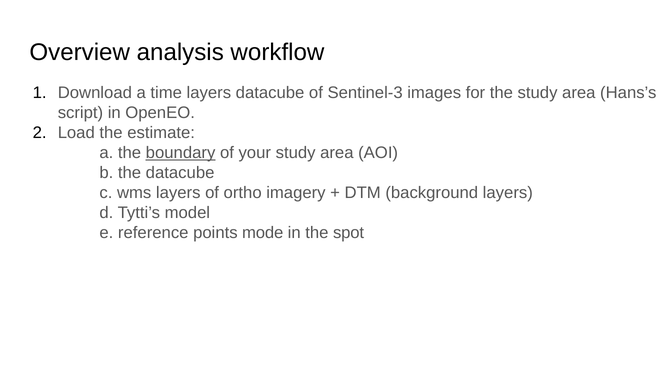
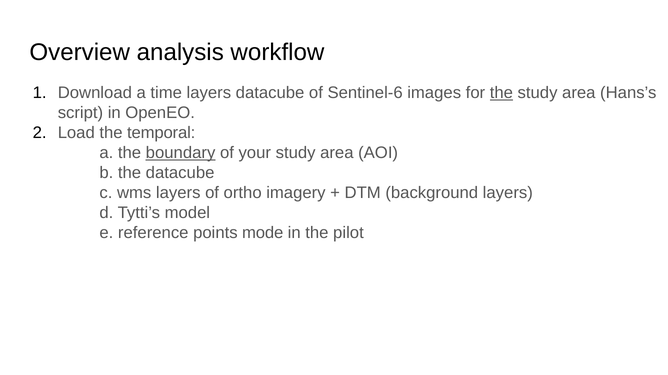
Sentinel-3: Sentinel-3 -> Sentinel-6 (365, 93)
the underline: none -> present (501, 93)
estimate: estimate -> temporal (161, 133)
spot: spot -> pilot (348, 233)
